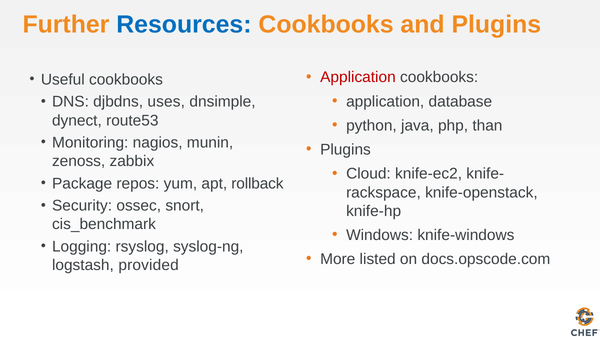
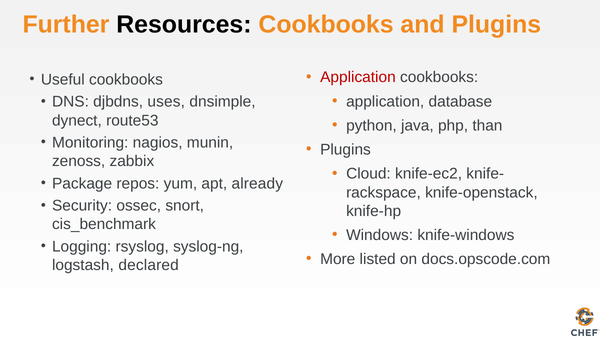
Resources colour: blue -> black (184, 25)
rollback: rollback -> already (257, 184)
provided: provided -> declared (149, 266)
